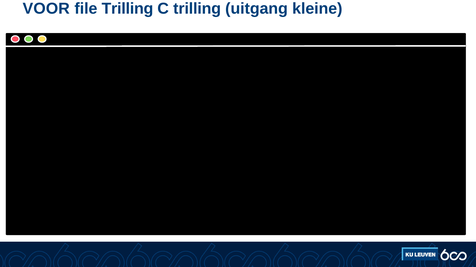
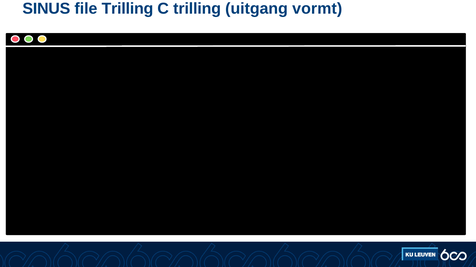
VOOR: VOOR -> SINUS (46, 9)
kleine: kleine -> vormt (317, 9)
